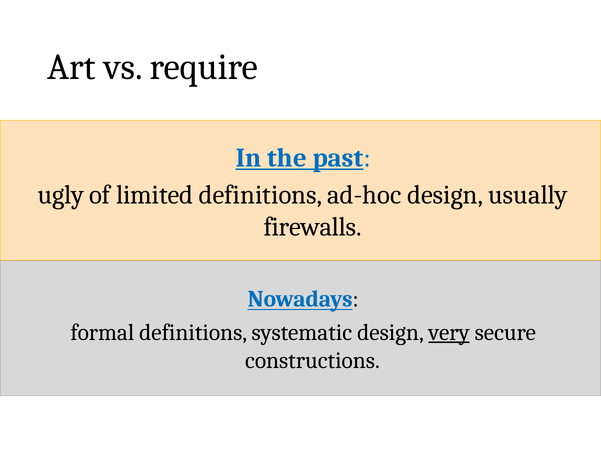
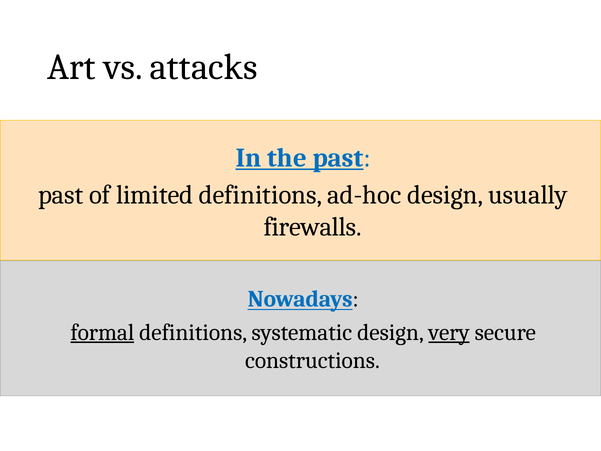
require: require -> attacks (204, 67)
ugly: ugly -> past (61, 195)
formal underline: none -> present (102, 332)
